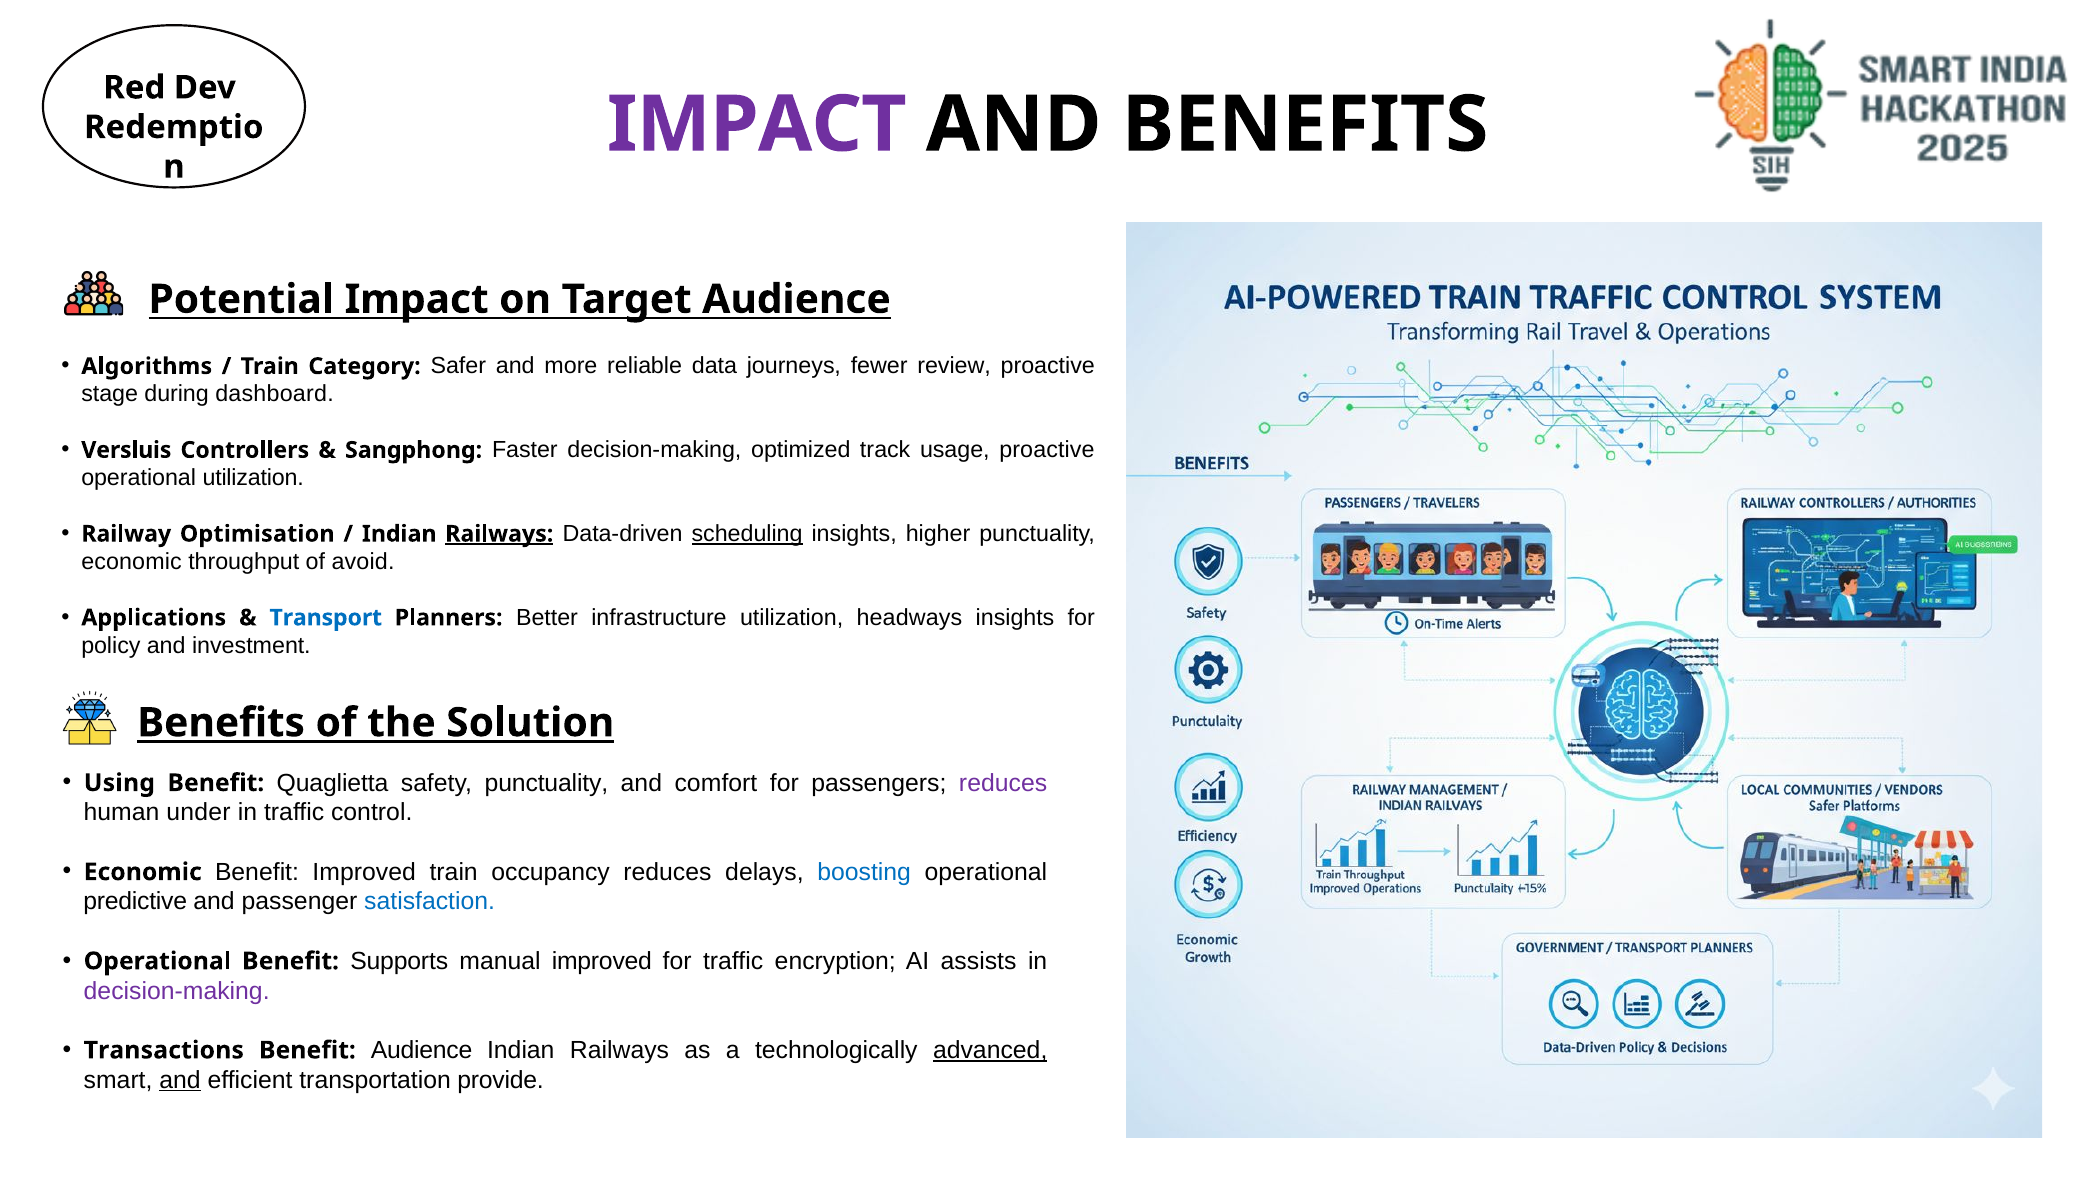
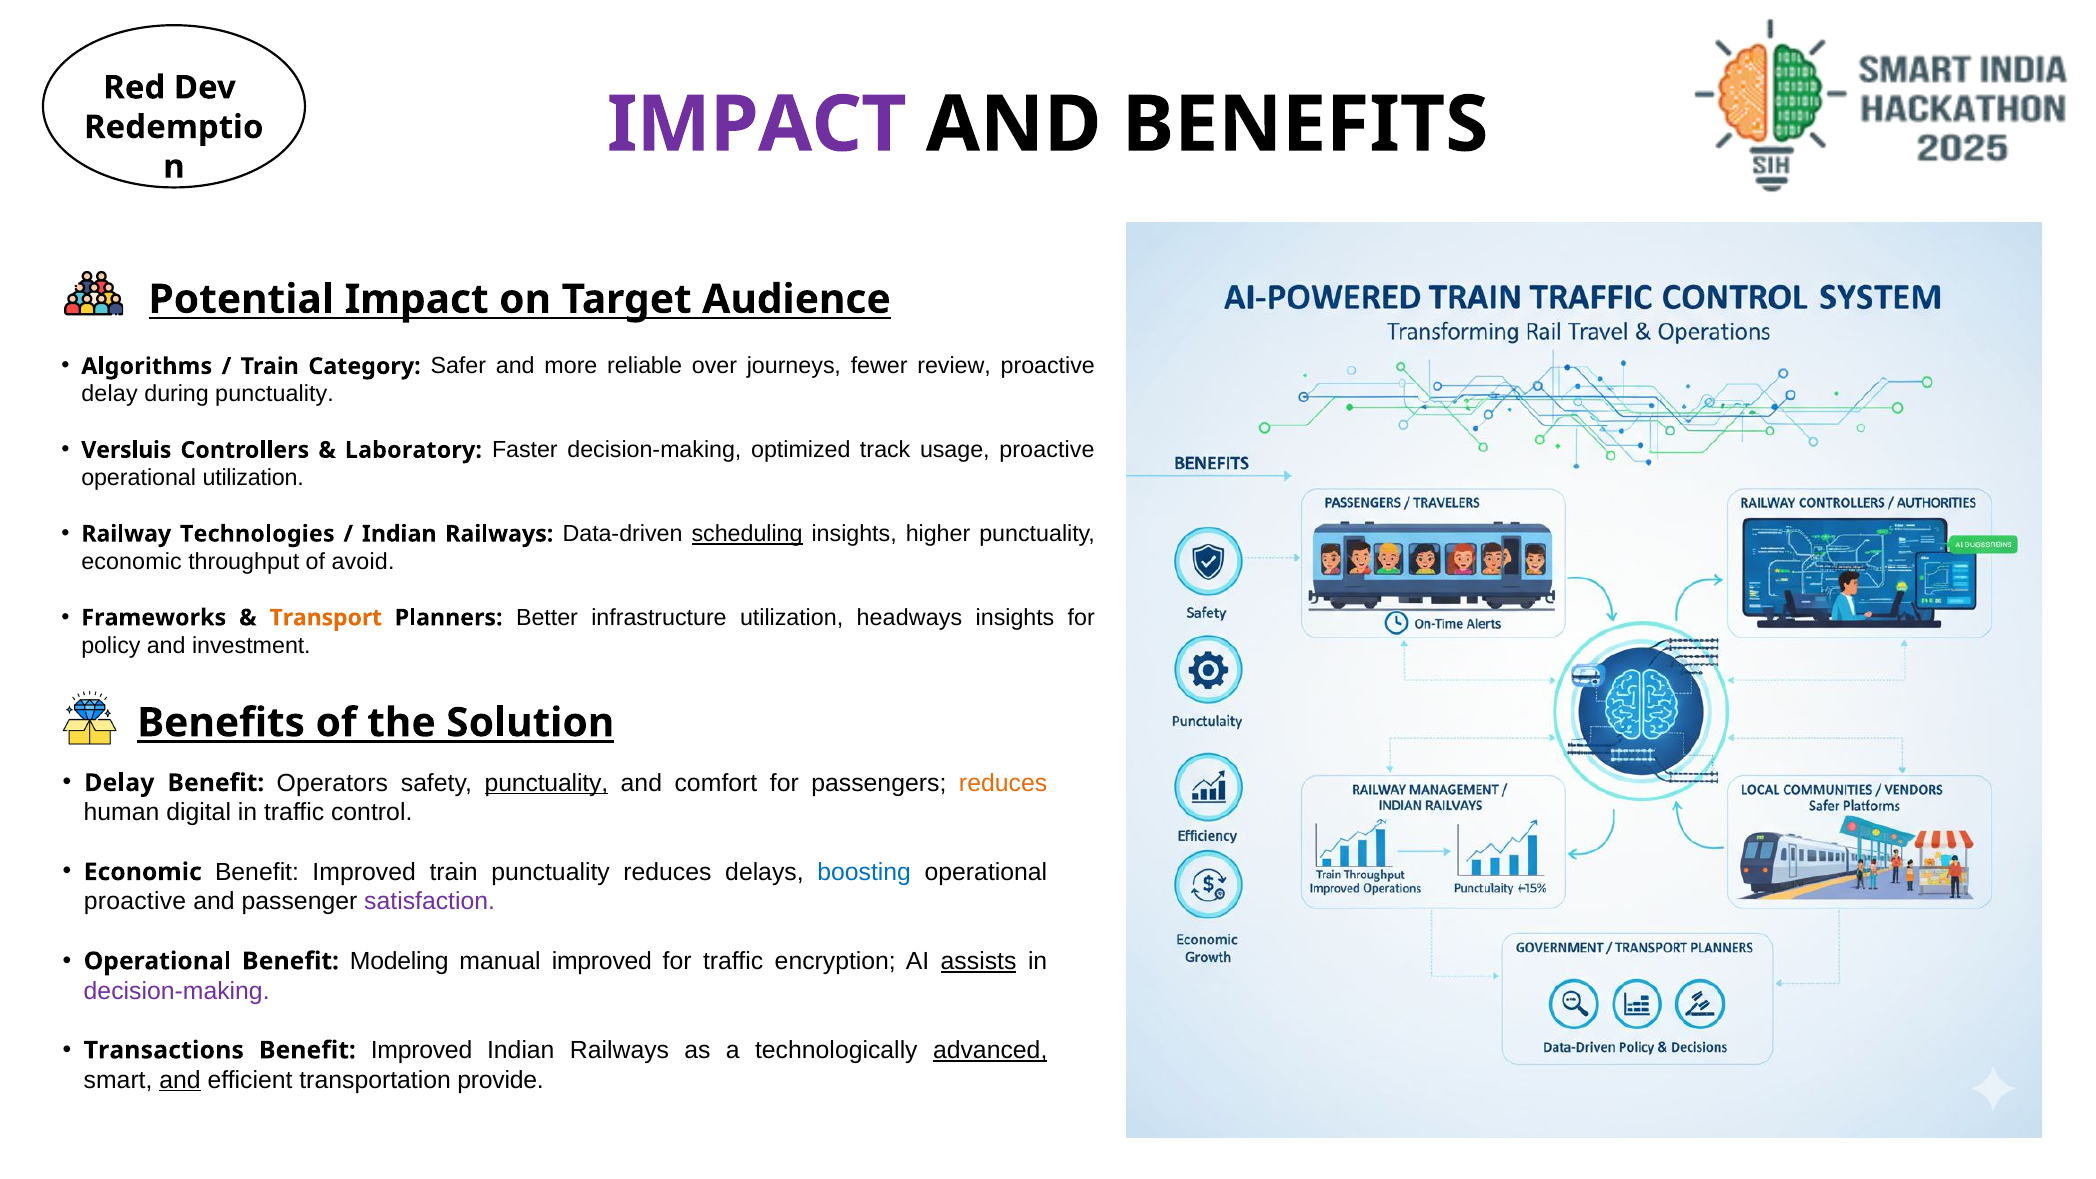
data: data -> over (715, 366)
stage: stage -> delay (109, 394)
during dashboard: dashboard -> punctuality (275, 394)
Sangphong: Sangphong -> Laboratory (413, 450)
Optimisation: Optimisation -> Technologies (257, 534)
Railways underline: present -> none (499, 534)
Applications: Applications -> Frameworks (154, 618)
Transport colour: blue -> orange (326, 618)
Using: Using -> Delay (119, 783)
Quaglietta: Quaglietta -> Operators (332, 783)
punctuality underline: none -> present (546, 783)
reduces colour: purple -> orange (1003, 783)
under: under -> digital (199, 813)
train occupancy: occupancy -> punctuality (551, 872)
predictive: predictive -> proactive (135, 902)
satisfaction colour: blue -> purple (430, 902)
Supports: Supports -> Modeling (399, 961)
assists underline: none -> present (979, 961)
Audience: Audience -> Improved (422, 1050)
